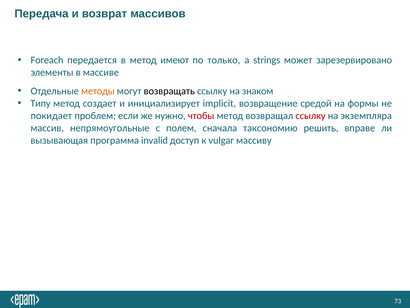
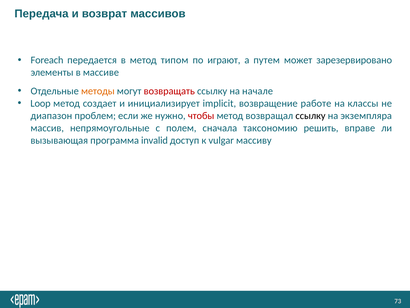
имеют: имеют -> типом (175, 60)
только: только -> играют (224, 60)
strings: strings -> путем (267, 60)
возвращать colour: black -> red (169, 91)
знаком: знаком -> начале (258, 91)
Типу: Типу -> Loop (40, 103)
средой: средой -> работе (316, 103)
формы: формы -> классы (363, 103)
покидает: покидает -> диапазон (51, 115)
ссылку colour: red -> black (310, 115)
